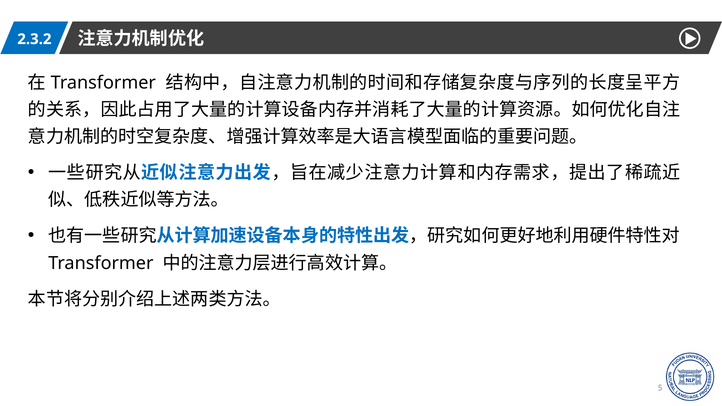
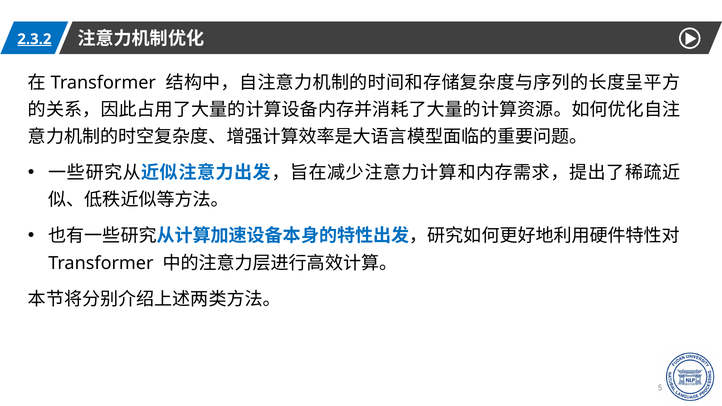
2.3.2 underline: none -> present (34, 39)
